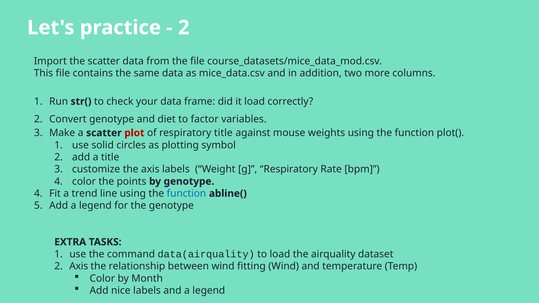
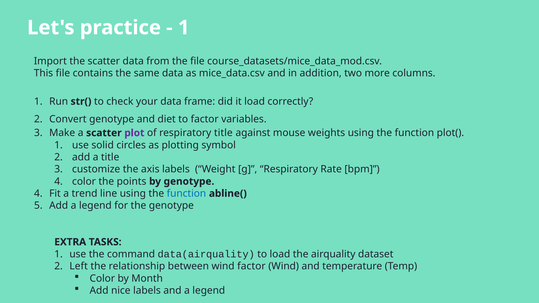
2: 2 -> 1 (184, 28)
plot colour: red -> purple (134, 133)
Axis: Axis -> Left (79, 266)
wind fitting: fitting -> factor (251, 266)
